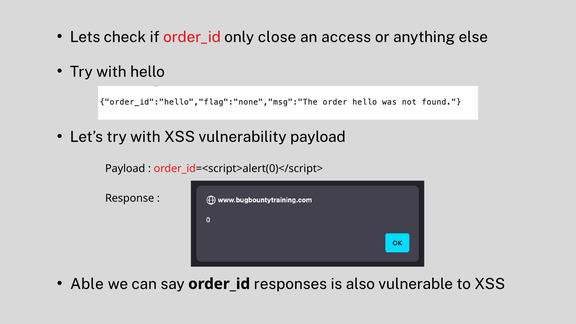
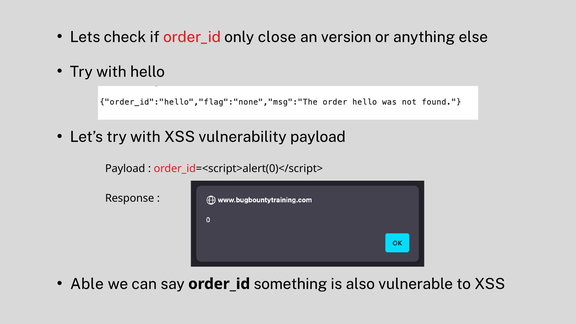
access: access -> version (346, 37)
responses: responses -> something (290, 284)
